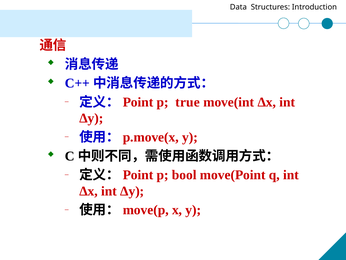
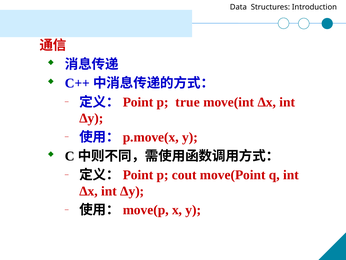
bool: bool -> cout (184, 175)
